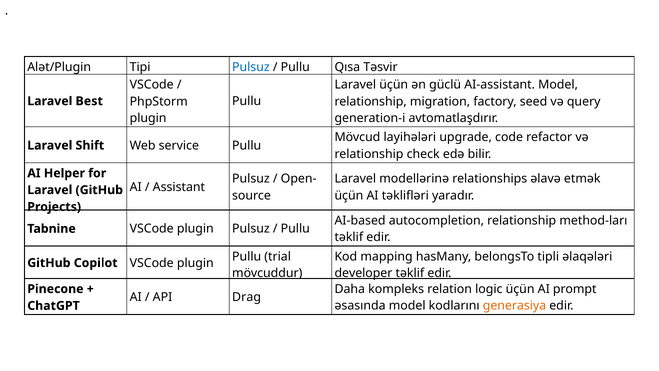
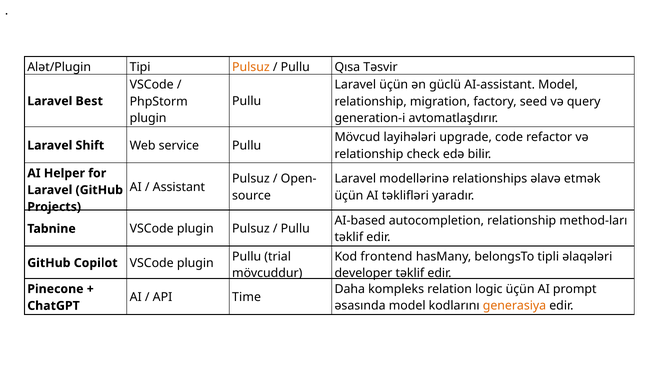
Pulsuz colour: blue -> orange (251, 67)
mapping: mapping -> frontend (386, 256)
Drag: Drag -> Time (247, 297)
